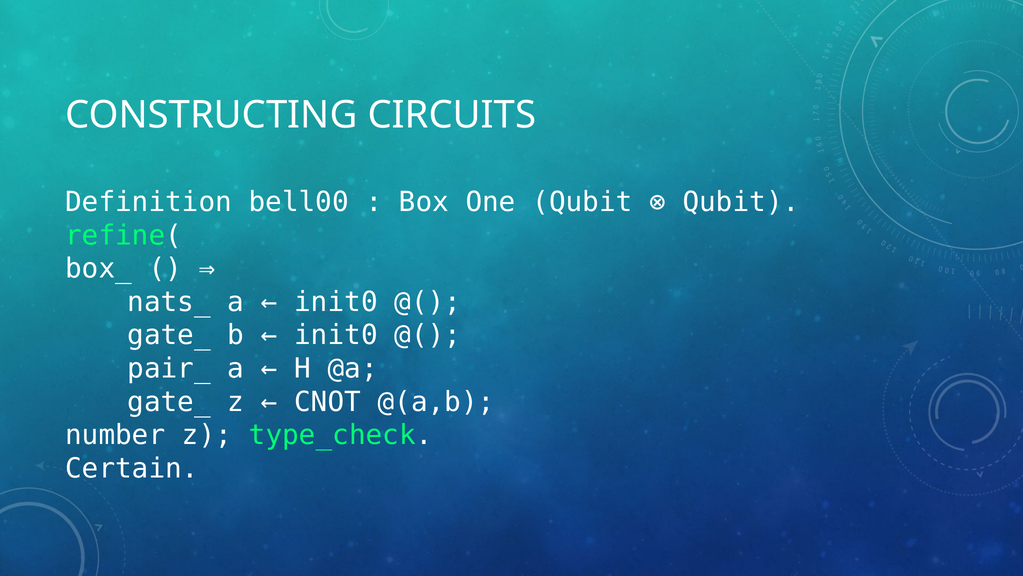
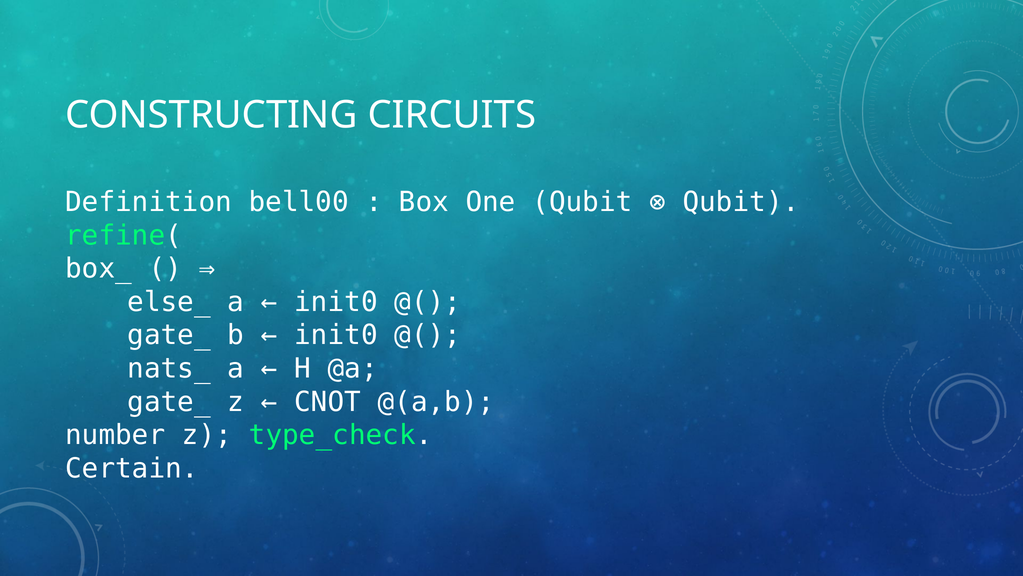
nats_: nats_ -> else_ (169, 302)
pair_: pair_ -> nats_ (169, 368)
